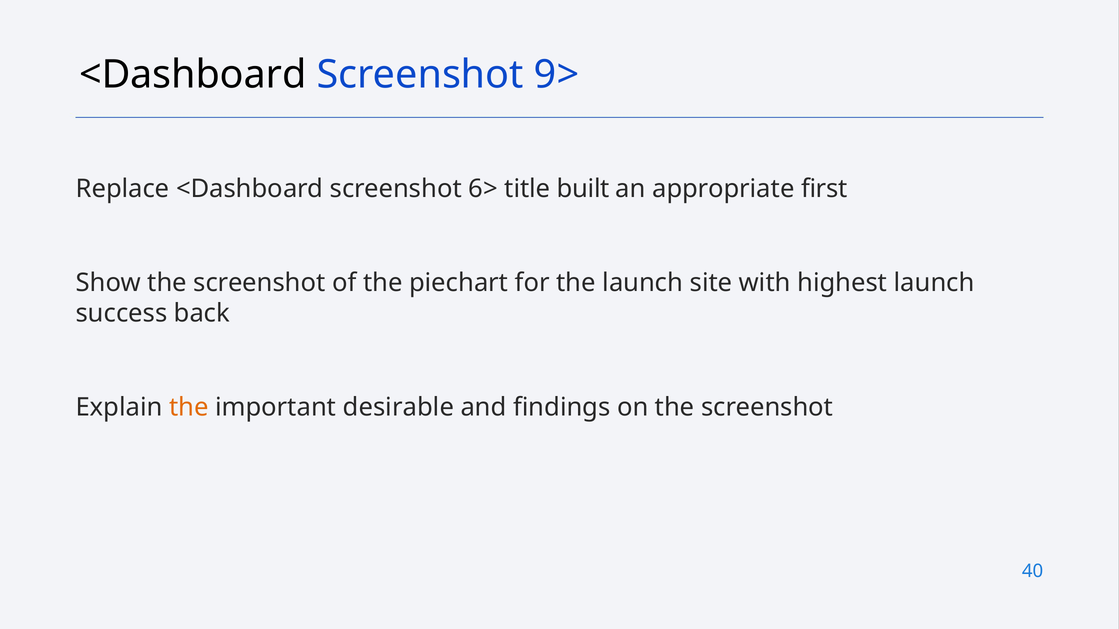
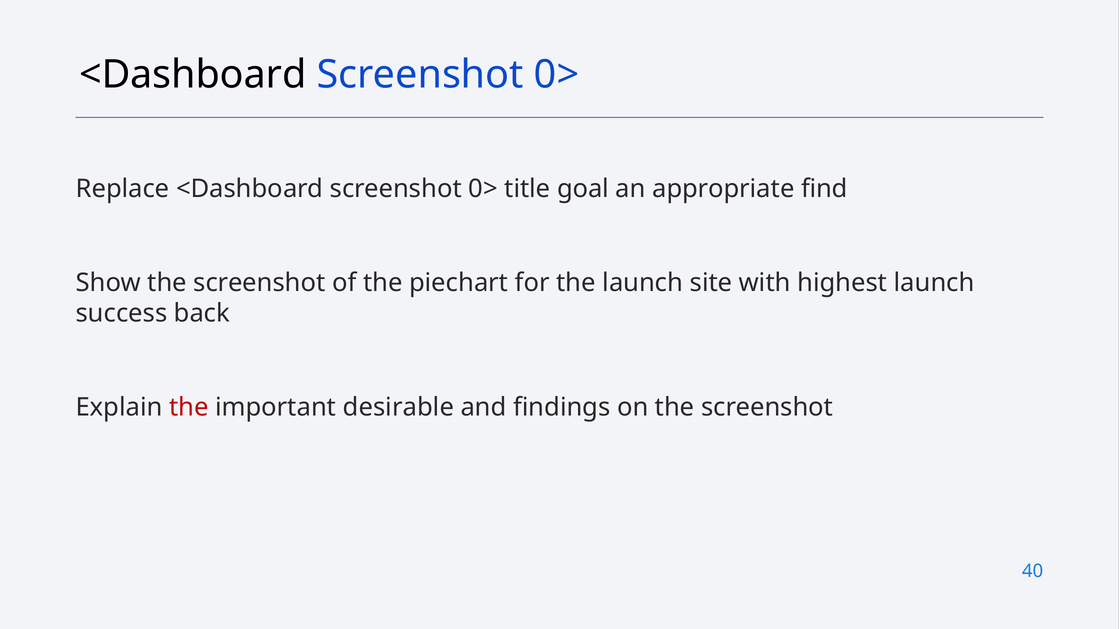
9>: 9> -> 0> (557, 75)
Replace <Dashboard screenshot 6>: 6> -> 0> (483, 189)
built: built -> goal (583, 189)
first: first -> find (824, 189)
the colour: orange -> red (189, 408)
